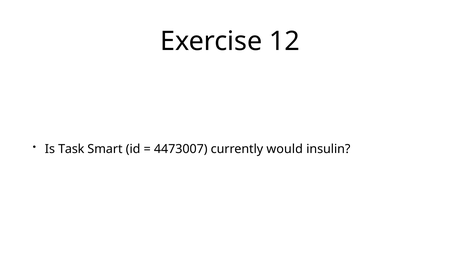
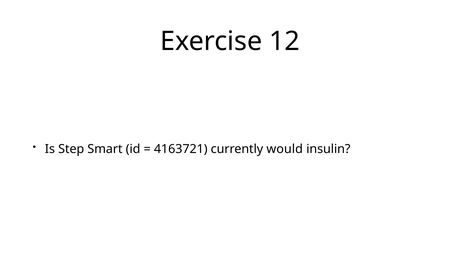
Task: Task -> Step (71, 149)
4473007: 4473007 -> 4163721 (181, 149)
